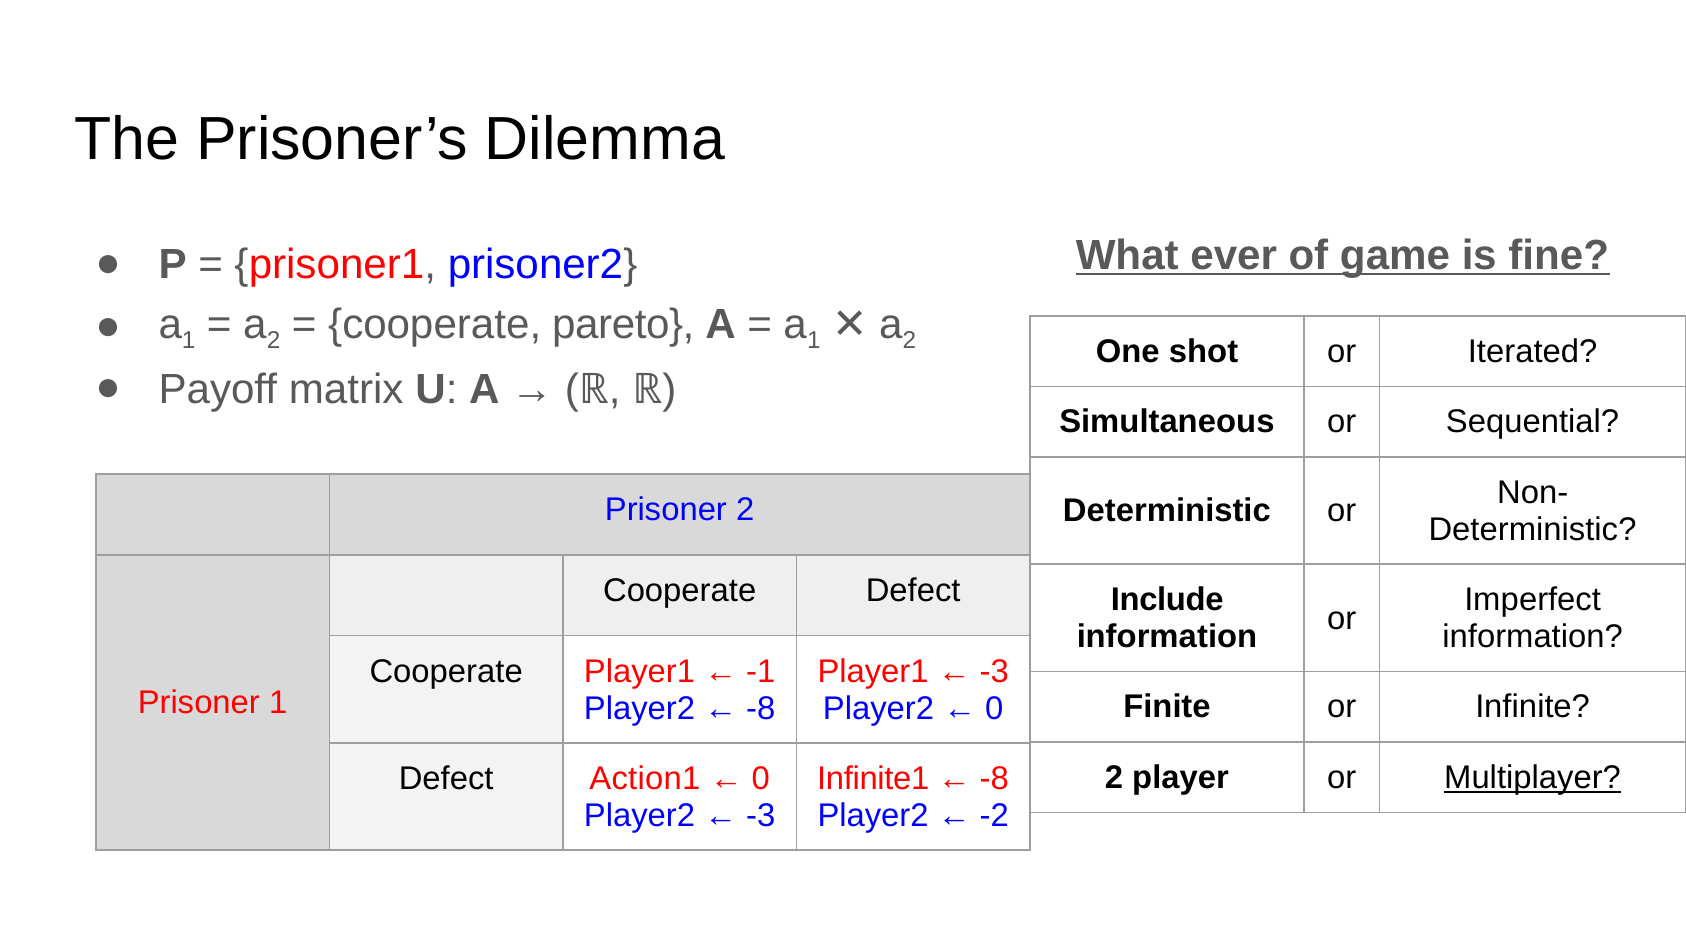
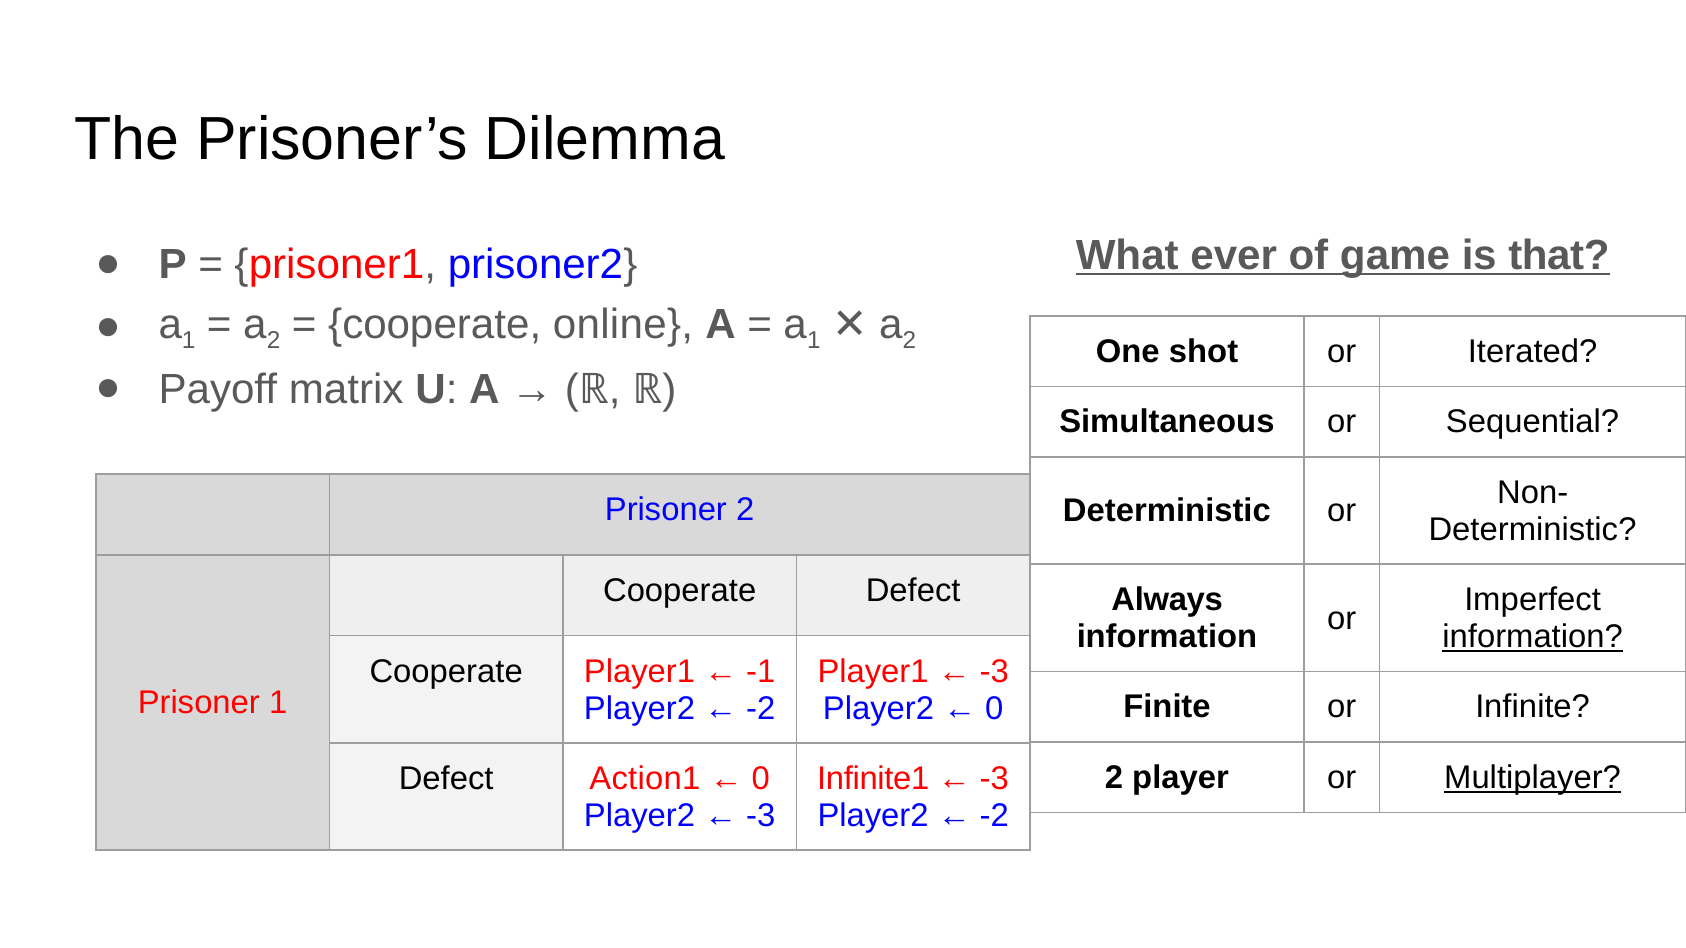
fine: fine -> that (1559, 256)
pareto: pareto -> online (623, 324)
Include: Include -> Always (1167, 600)
information underline: none -> present (1533, 637)
-8: -8 -> -2 (761, 709)
-8: -8 -> -3 (994, 779)
